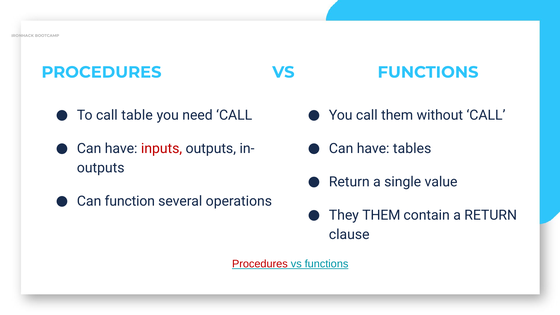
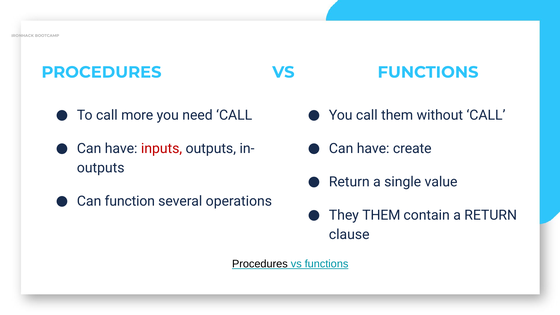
table: table -> more (137, 115)
tables: tables -> create (412, 149)
Procedures colour: red -> black (260, 264)
